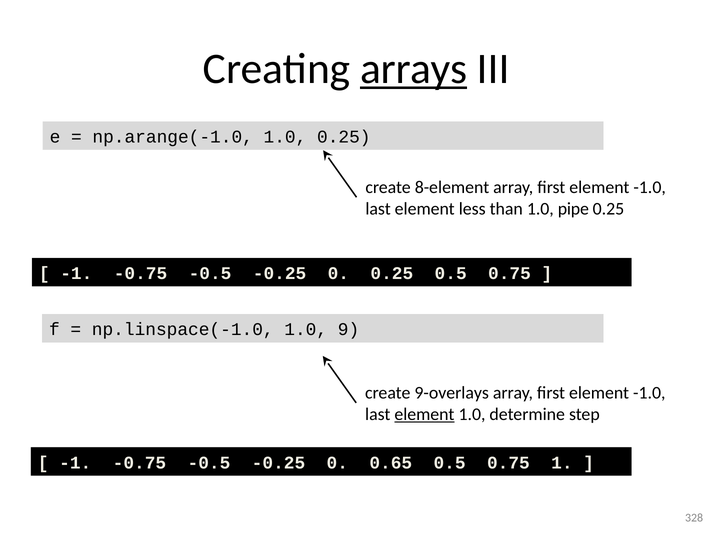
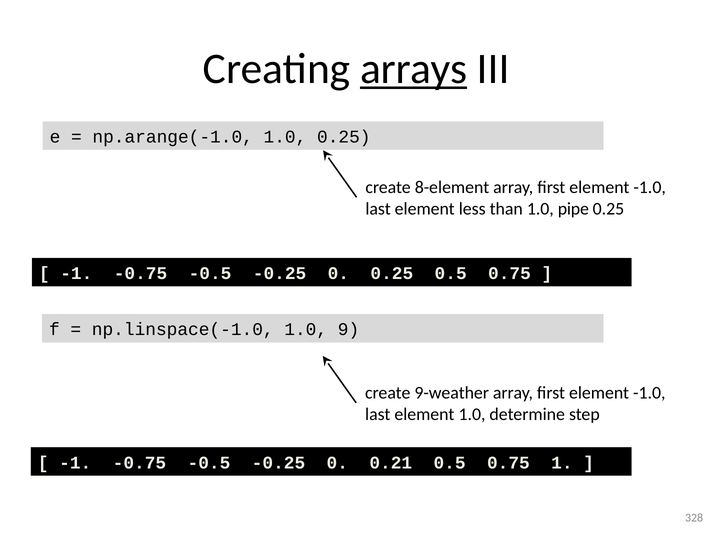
9-overlays: 9-overlays -> 9-weather (452, 393)
element underline: present -> none (424, 414)
0.65: 0.65 -> 0.21 (391, 462)
